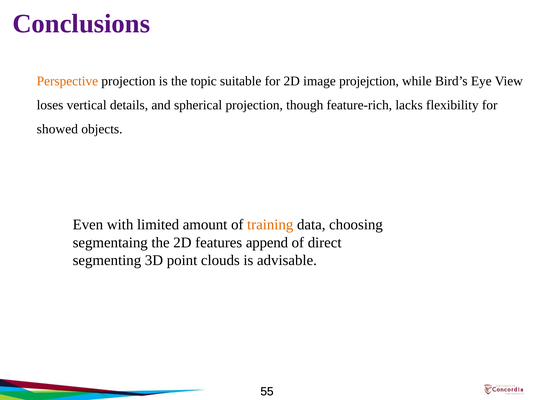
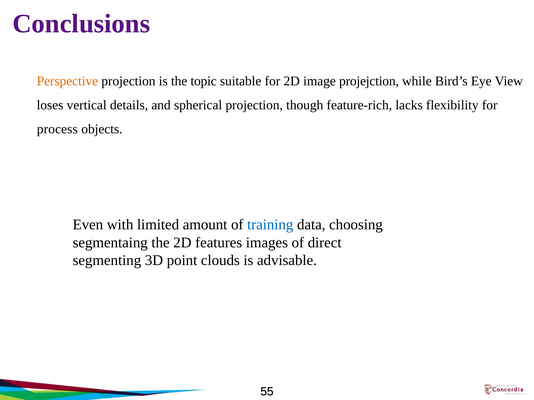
showed: showed -> process (57, 129)
training colour: orange -> blue (270, 225)
append: append -> images (267, 243)
